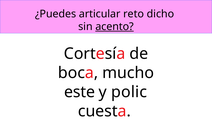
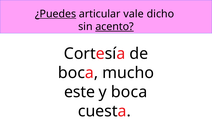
¿Puedes underline: none -> present (56, 14)
reto: reto -> vale (134, 14)
y polic: polic -> boca (129, 92)
